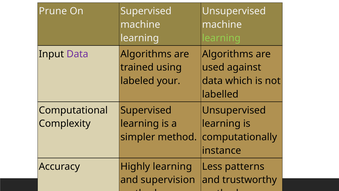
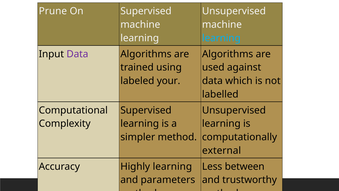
learning colour: light green -> light blue (221, 38)
instance: instance -> external (222, 150)
patterns: patterns -> between (245, 166)
supervision: supervision -> parameters (168, 180)
